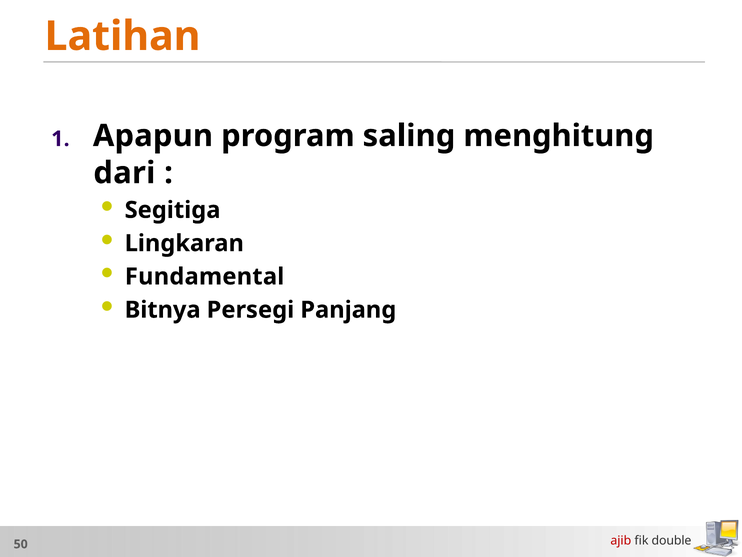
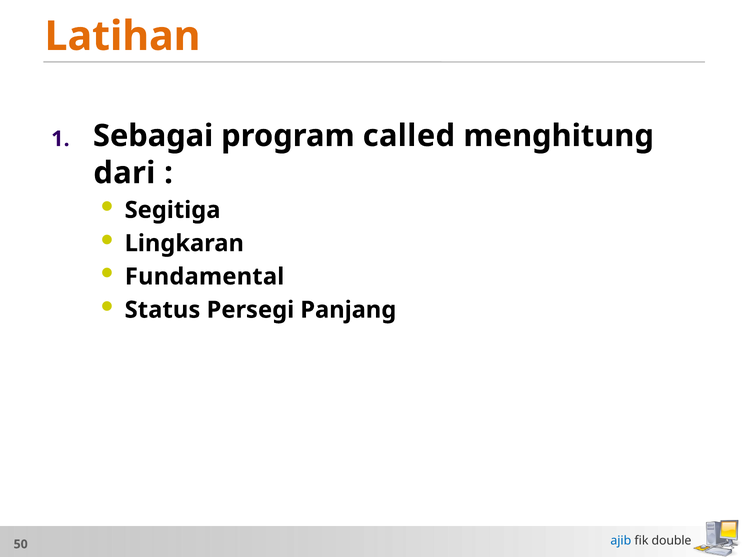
Apapun: Apapun -> Sebagai (153, 136)
saling: saling -> called (409, 136)
Bitnya: Bitnya -> Status (163, 310)
ajib colour: red -> blue (621, 540)
